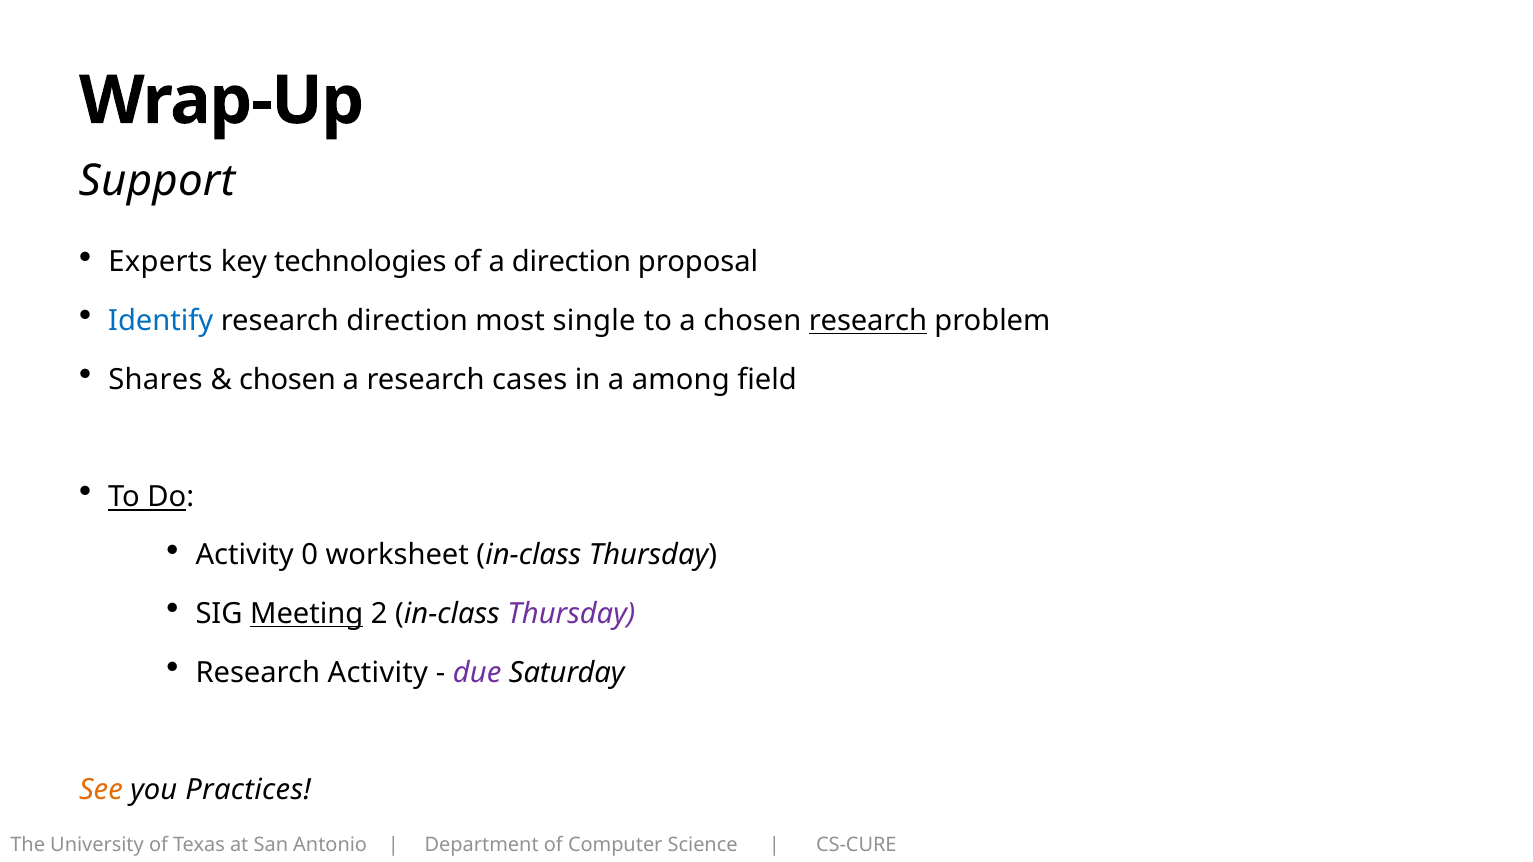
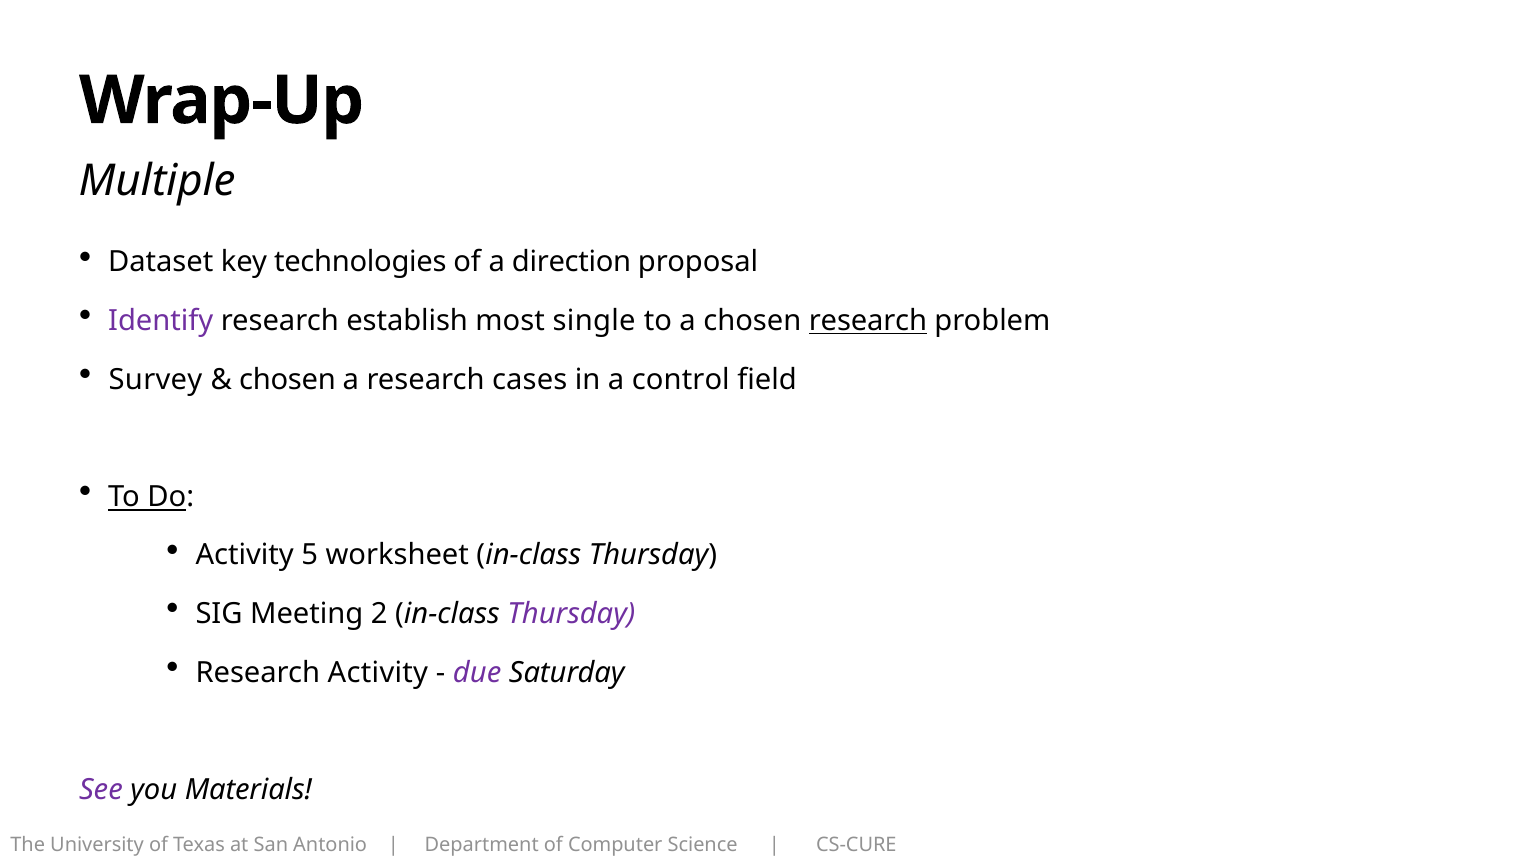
Support: Support -> Multiple (157, 181)
Experts: Experts -> Dataset (161, 262)
Identify colour: blue -> purple (161, 321)
research direction: direction -> establish (407, 321)
Shares: Shares -> Survey (156, 380)
among: among -> control (681, 380)
0: 0 -> 5 (310, 556)
Meeting underline: present -> none (307, 614)
See colour: orange -> purple (101, 790)
Practices: Practices -> Materials (248, 790)
